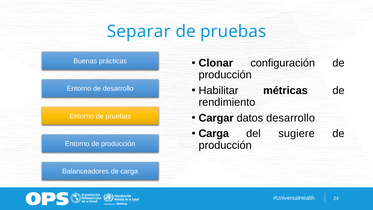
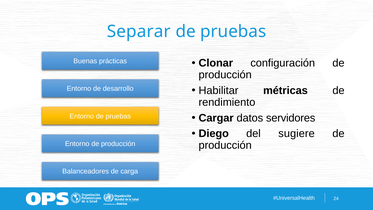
datos desarrollo: desarrollo -> servidores (291, 118)
Carga: Carga -> Diego (214, 133)
